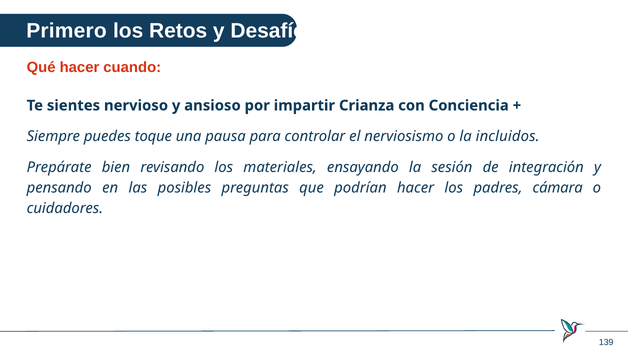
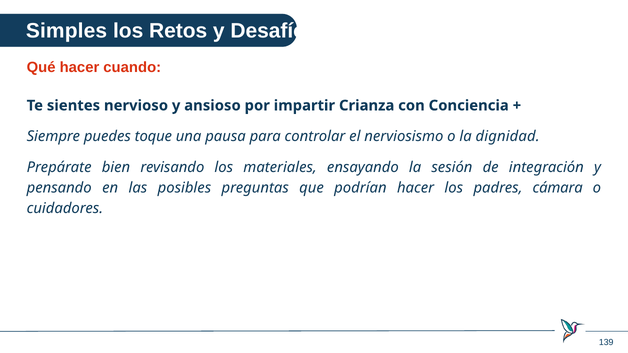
Primero: Primero -> Simples (67, 31)
incluidos: incluidos -> dignidad (508, 136)
